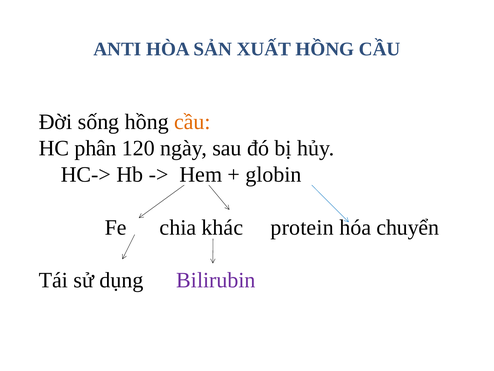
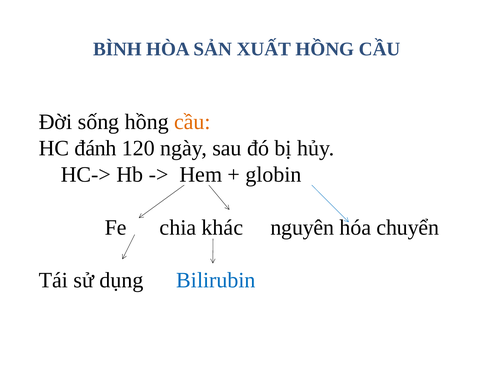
ANTI: ANTI -> BÌNH (117, 49)
phân: phân -> đánh (96, 148)
protein: protein -> nguyên (302, 227)
Bilirubin colour: purple -> blue (216, 280)
